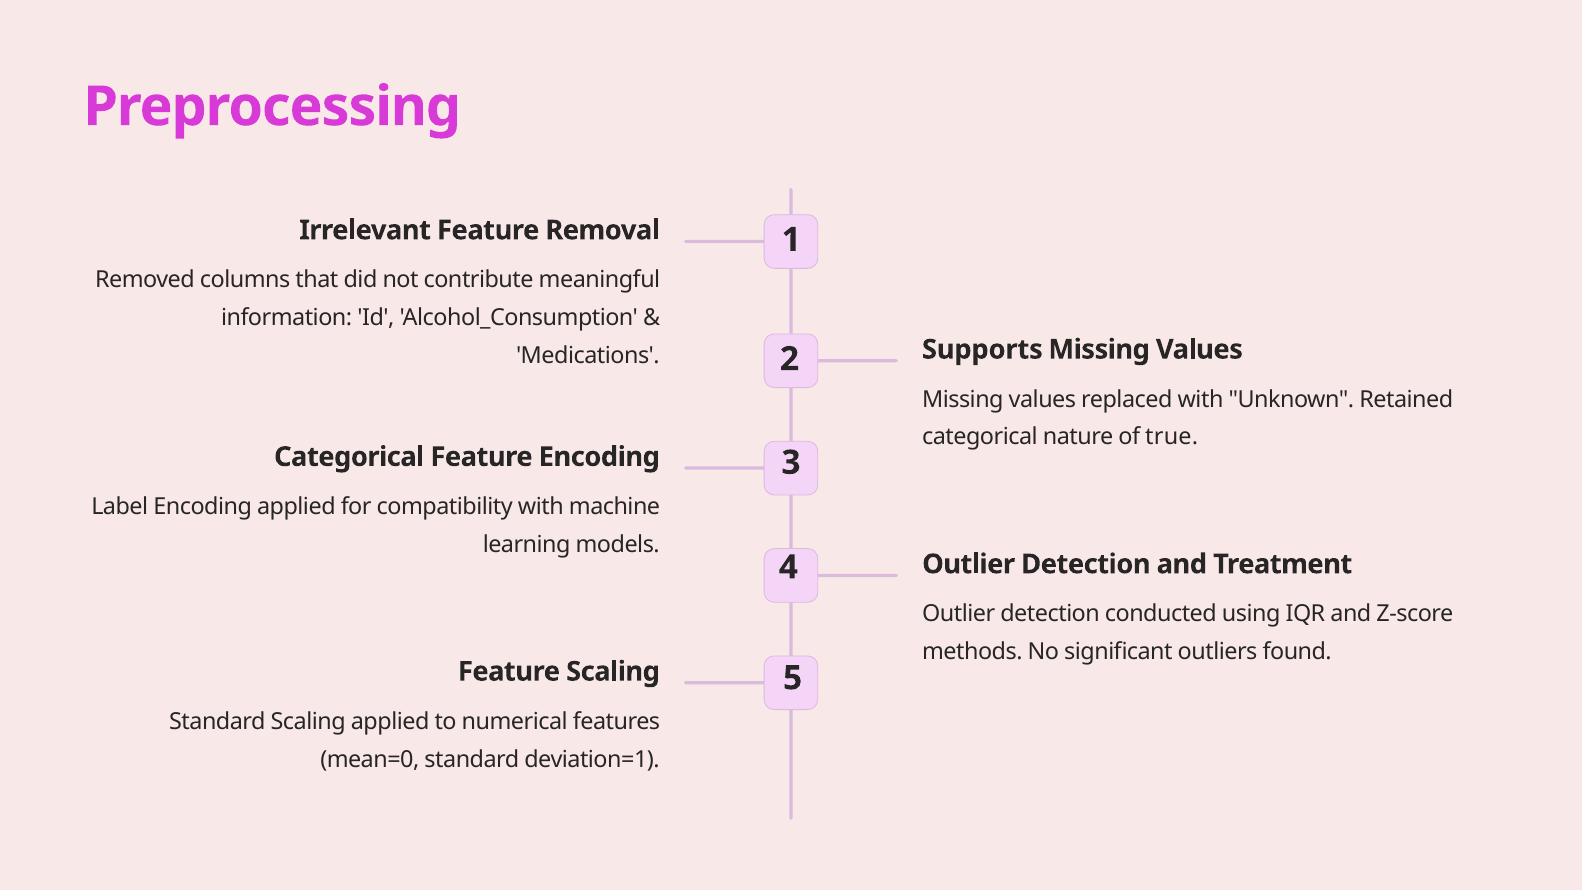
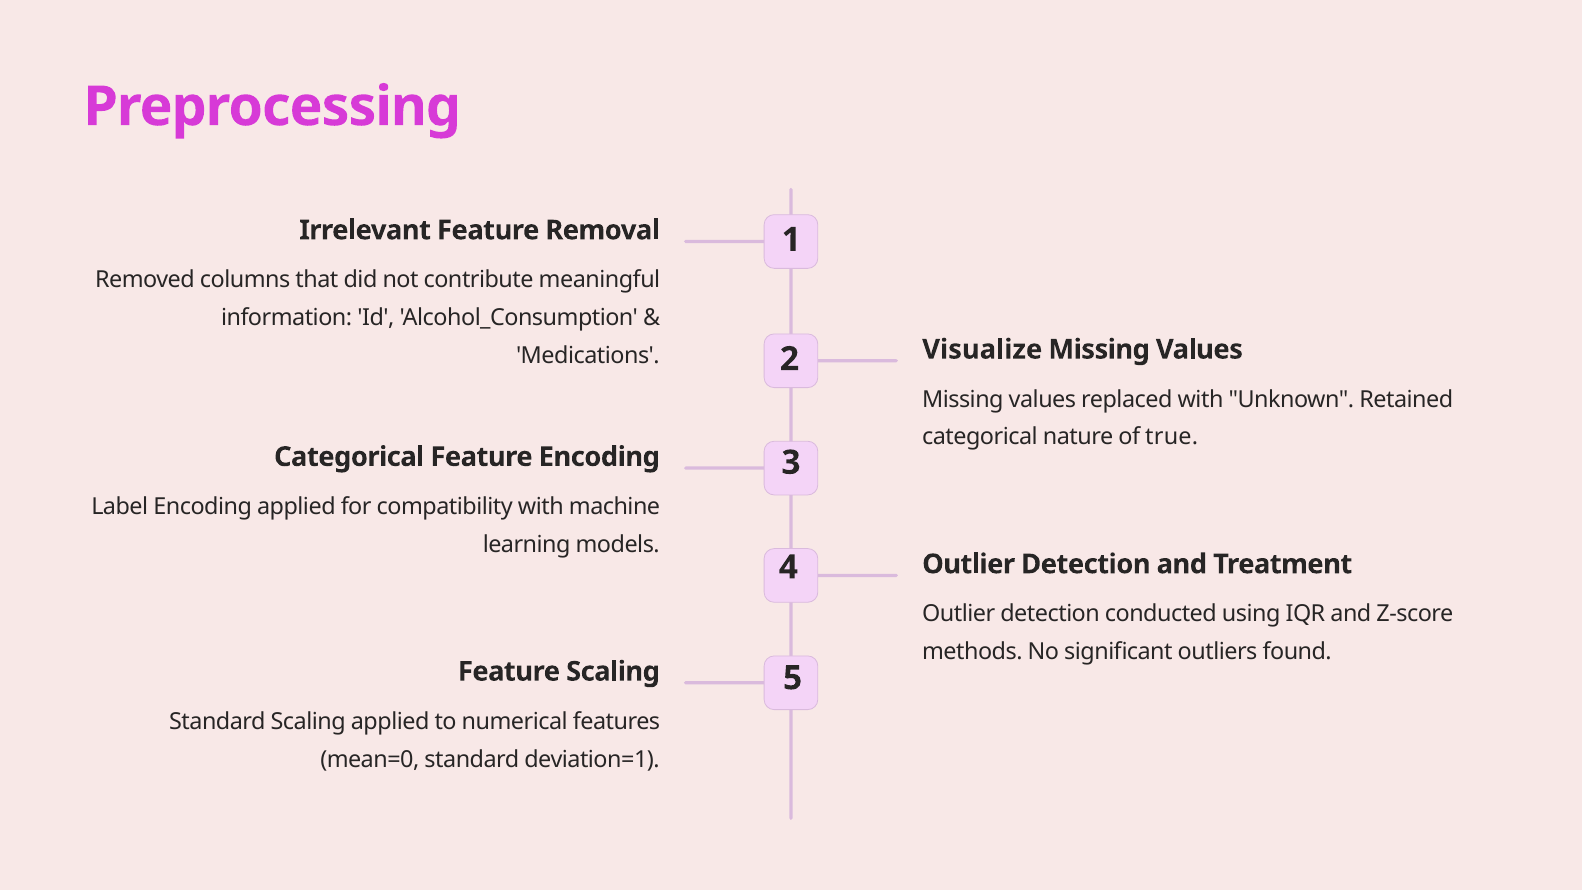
Supports: Supports -> Visualize (982, 349)
